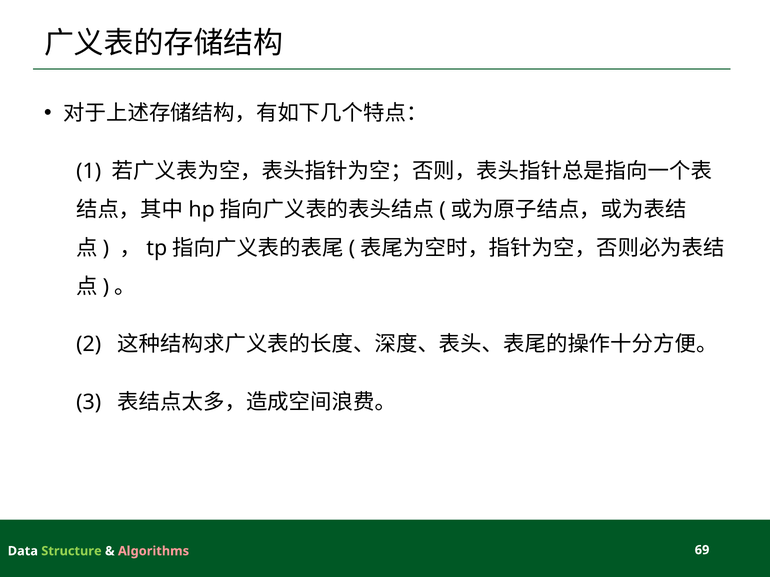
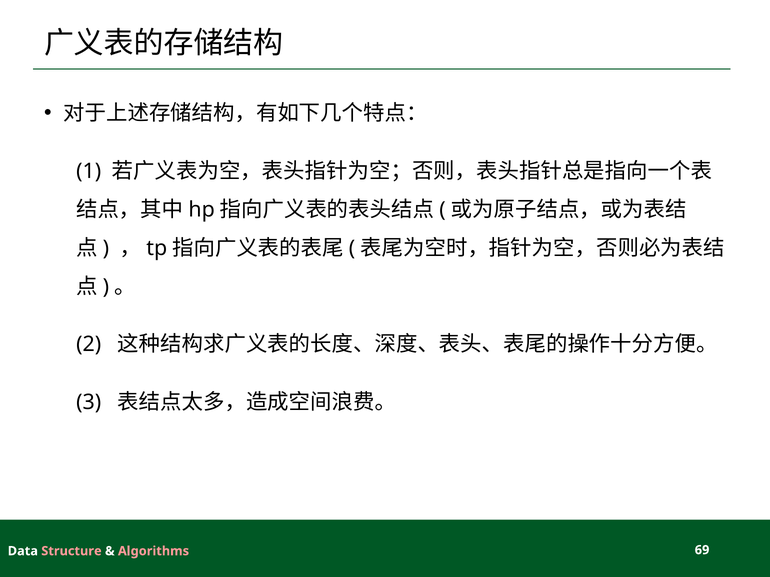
Structure colour: light green -> pink (71, 552)
